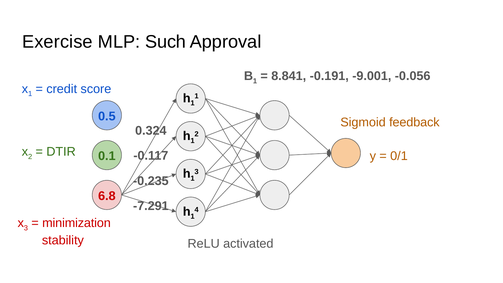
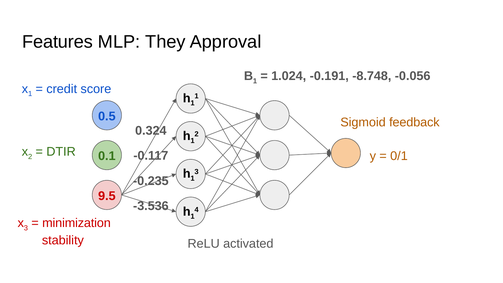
Exercise: Exercise -> Features (58, 42)
Such: Such -> They (166, 42)
8.841: 8.841 -> 1.024 (289, 76)
-9.001: -9.001 -> -8.748 (372, 76)
6.8: 6.8 -> 9.5 (107, 196)
-7.291: -7.291 -> -3.536 (151, 206)
